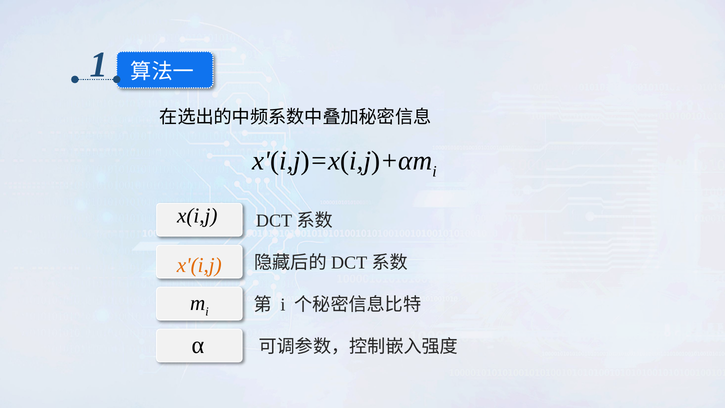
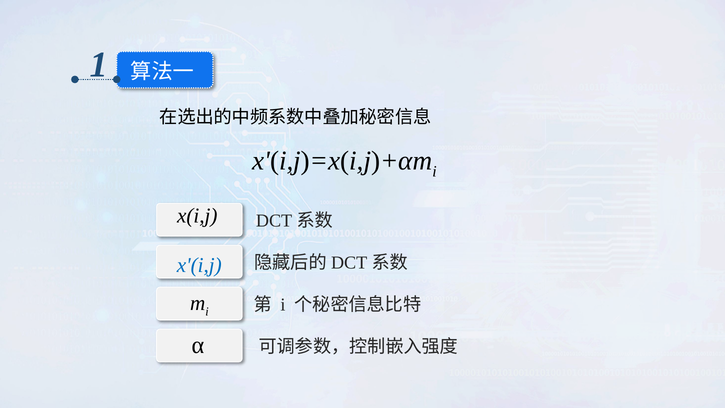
x'(i,j colour: orange -> blue (199, 265)
